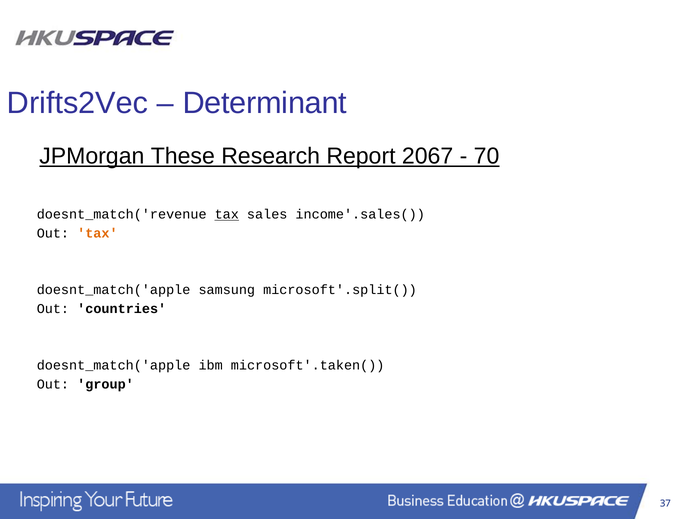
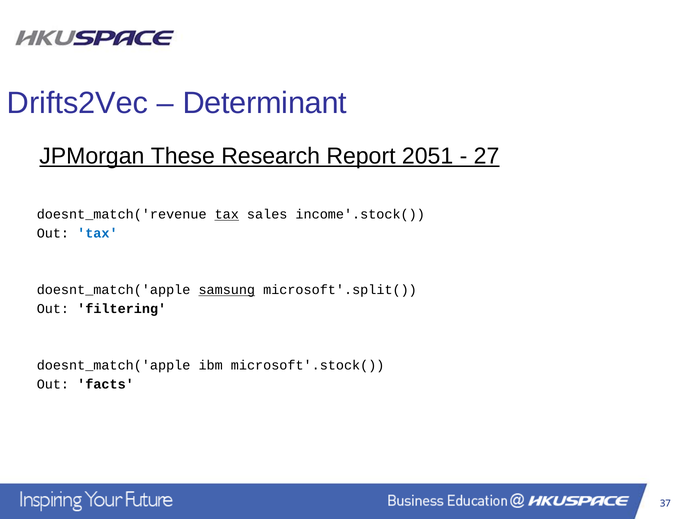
2067: 2067 -> 2051 (428, 156)
70: 70 -> 27 (487, 156)
income'.sales(: income'.sales( -> income'.stock( (360, 214)
tax colour: orange -> blue (97, 233)
samsung underline: none -> present (227, 290)
countries: countries -> filtering (122, 309)
microsoft'.taken(: microsoft'.taken( -> microsoft'.stock( (308, 365)
group: group -> facts (106, 384)
